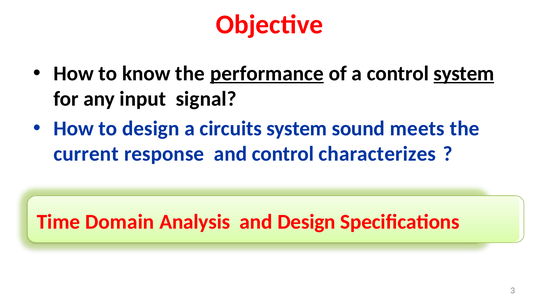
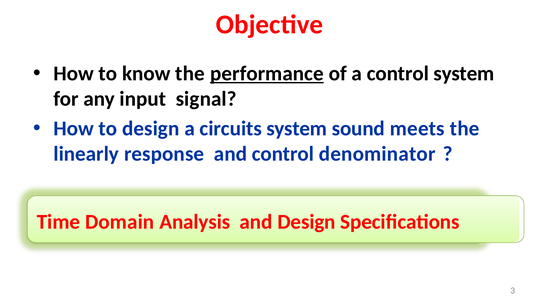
system underline: present -> none (464, 74)
current: current -> linearly (86, 154)
characterizes: characterizes -> denominator (377, 154)
